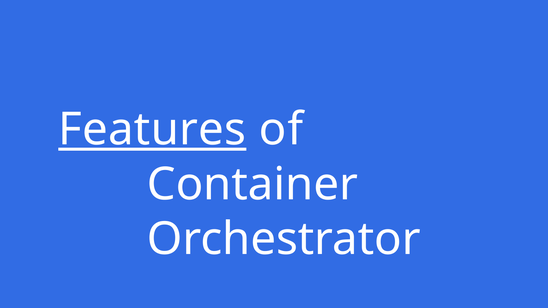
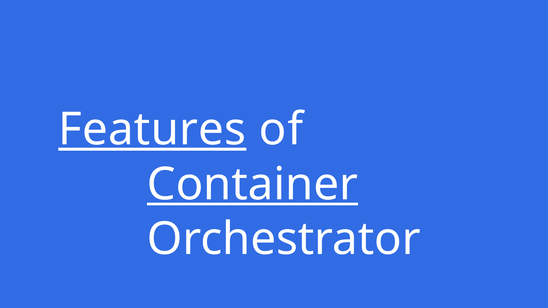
Container underline: none -> present (252, 184)
